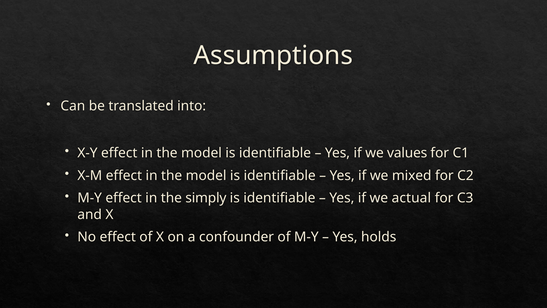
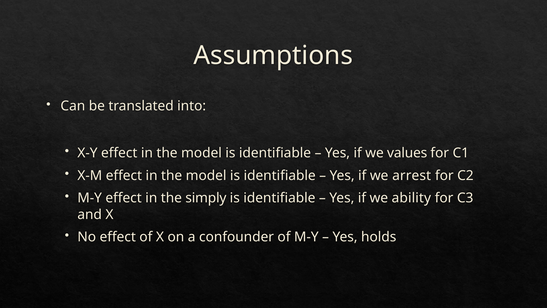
mixed: mixed -> arrest (412, 175)
actual: actual -> ability (411, 198)
